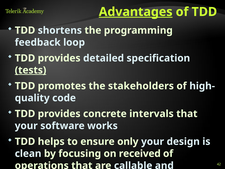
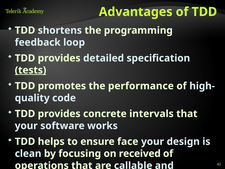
Advantages underline: present -> none (136, 12)
stakeholders: stakeholders -> performance (141, 86)
only: only -> face (128, 141)
